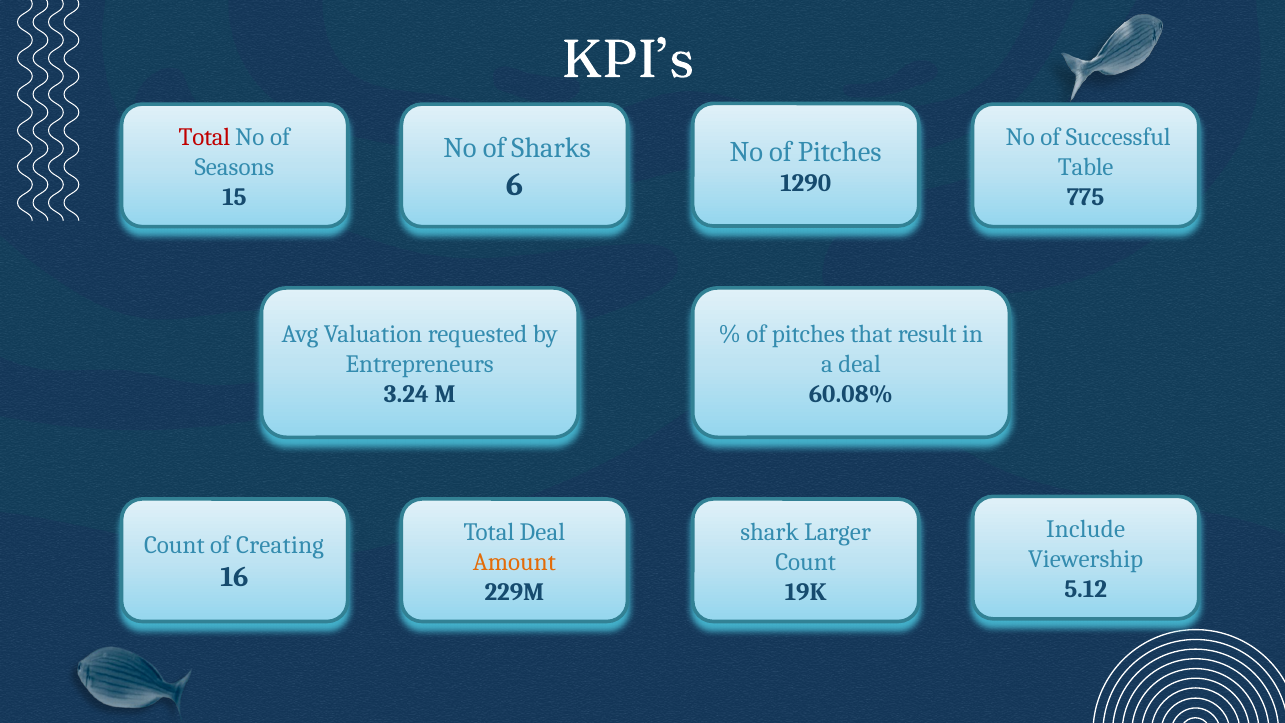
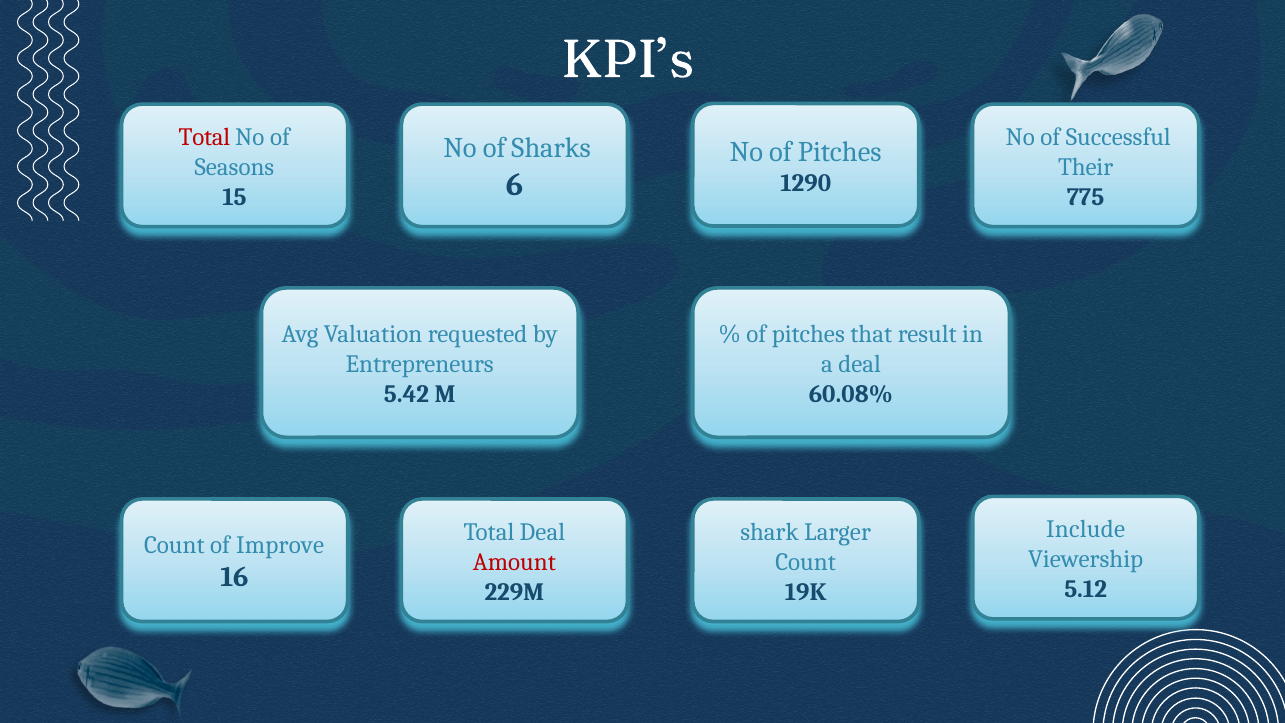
Table: Table -> Their (1086, 167)
3.24: 3.24 -> 5.42 (406, 394)
Creating: Creating -> Improve (280, 545)
Amount colour: orange -> red (514, 562)
